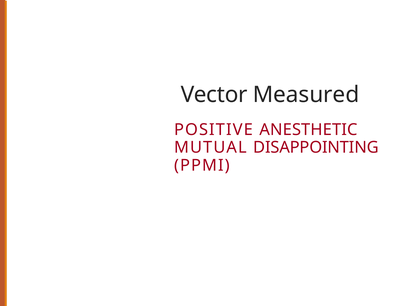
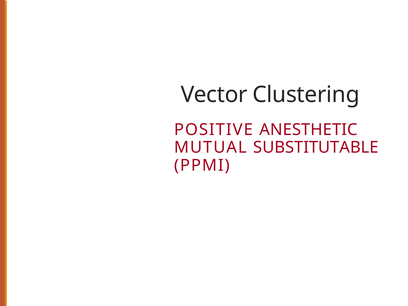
Measured: Measured -> Clustering (306, 95)
DISAPPOINTING: DISAPPOINTING -> SUBSTITUTABLE (316, 148)
